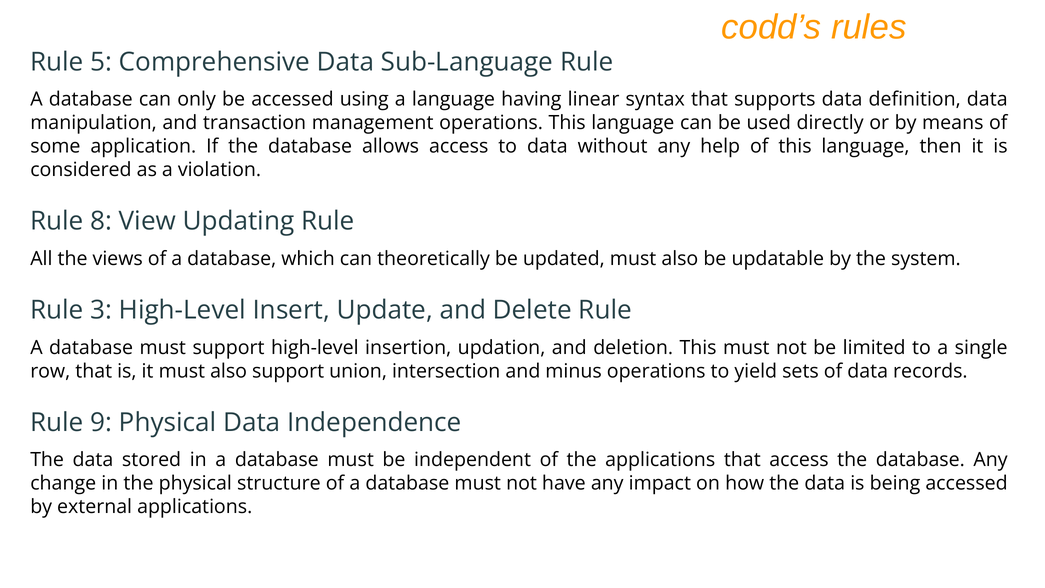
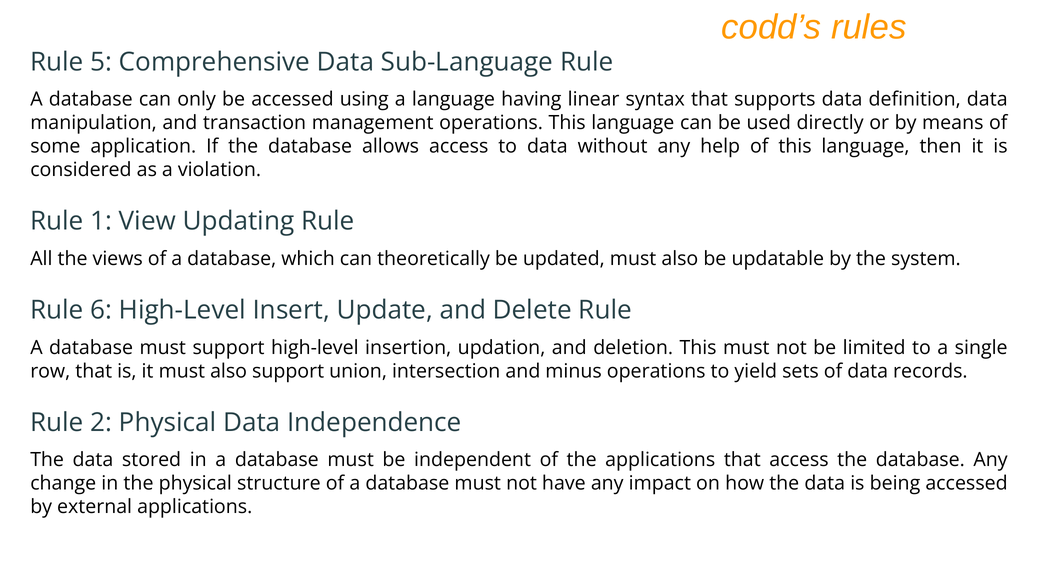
8: 8 -> 1 (101, 221)
3: 3 -> 6 (101, 310)
9: 9 -> 2 (101, 422)
